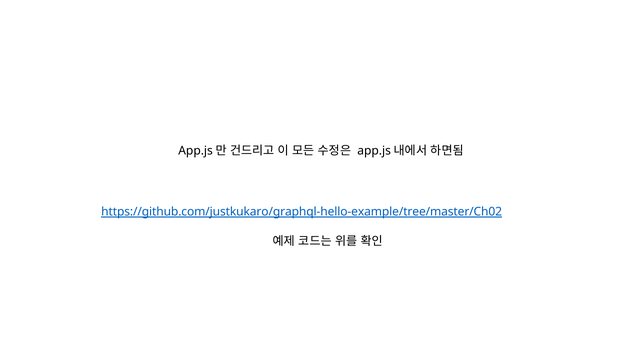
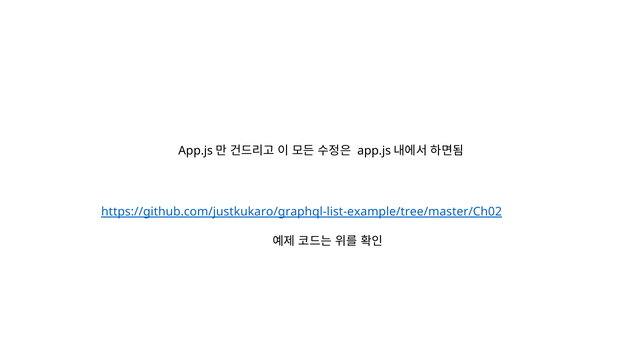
https://github.com/justkukaro/graphql-hello-example/tree/master/Ch02: https://github.com/justkukaro/graphql-hello-example/tree/master/Ch02 -> https://github.com/justkukaro/graphql-list-example/tree/master/Ch02 (302, 212)
